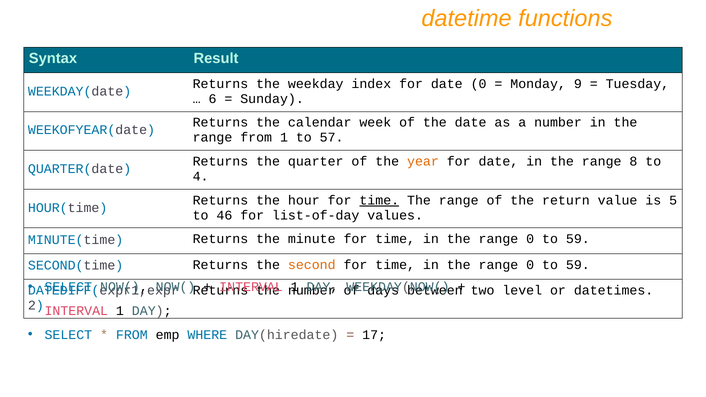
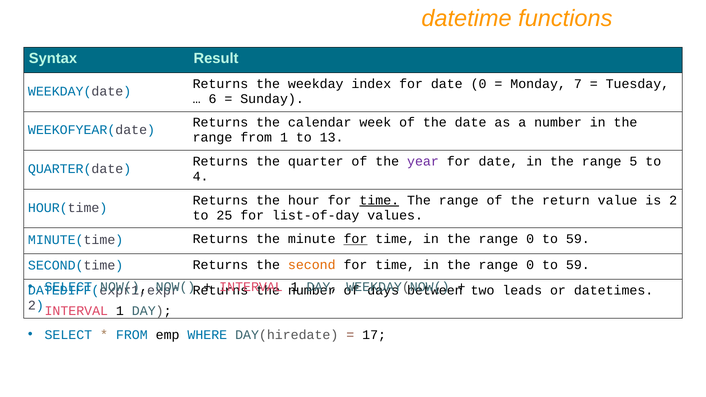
9: 9 -> 7 (578, 84)
57: 57 -> 13 (332, 138)
year colour: orange -> purple (423, 161)
8: 8 -> 5 (633, 161)
is 5: 5 -> 2 (673, 200)
46: 46 -> 25 (224, 215)
for underline: none -> present (355, 239)
level: level -> leads (522, 290)
